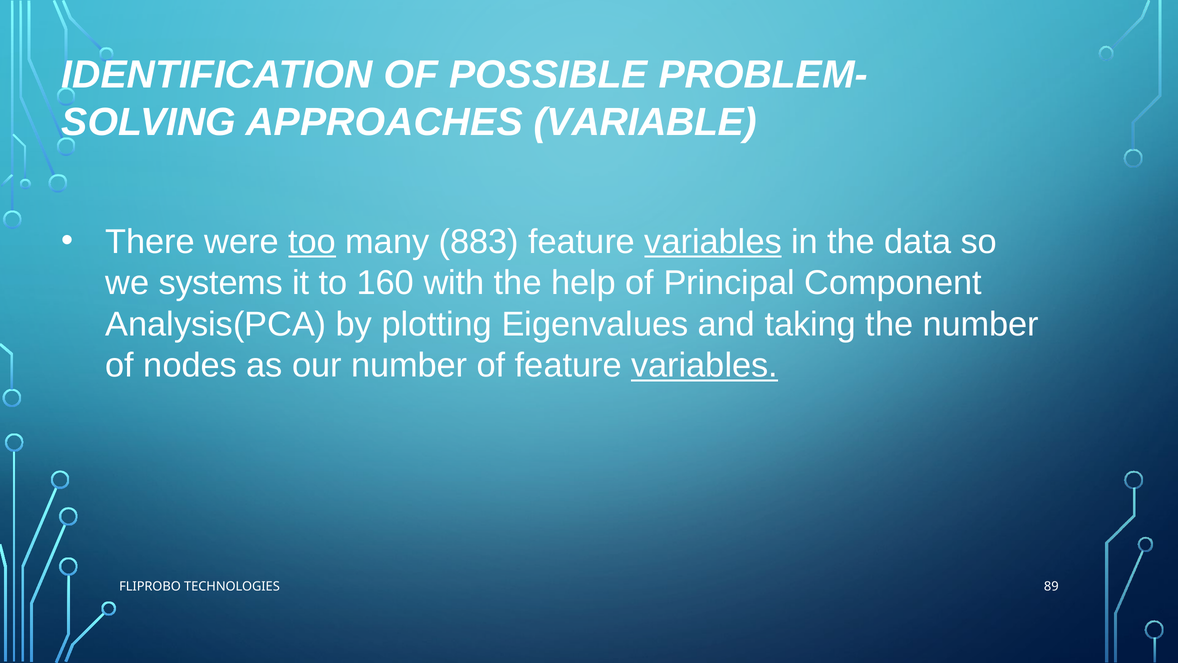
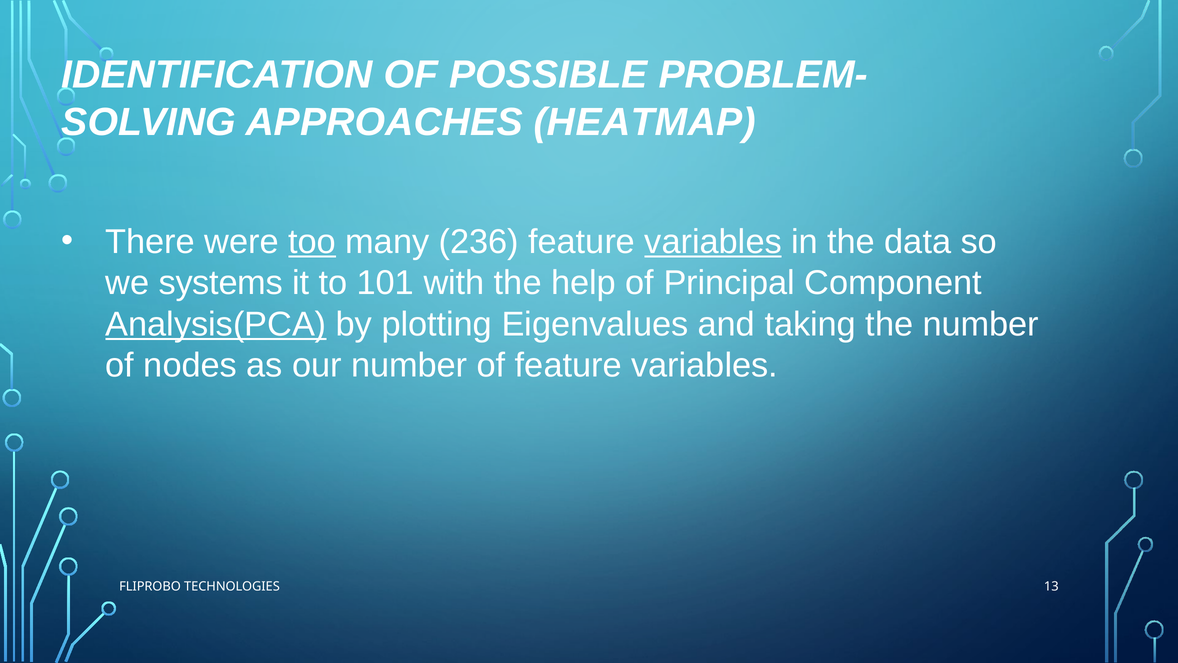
VARIABLE: VARIABLE -> HEATMAP (645, 122)
883: 883 -> 236 (479, 242)
160: 160 -> 101 (385, 283)
Analysis(PCA underline: none -> present (216, 324)
variables underline: present -> none (704, 365)
89: 89 -> 13 (1051, 586)
